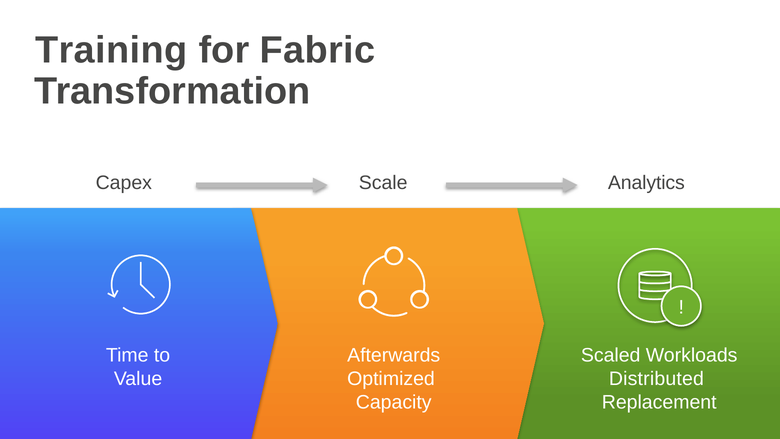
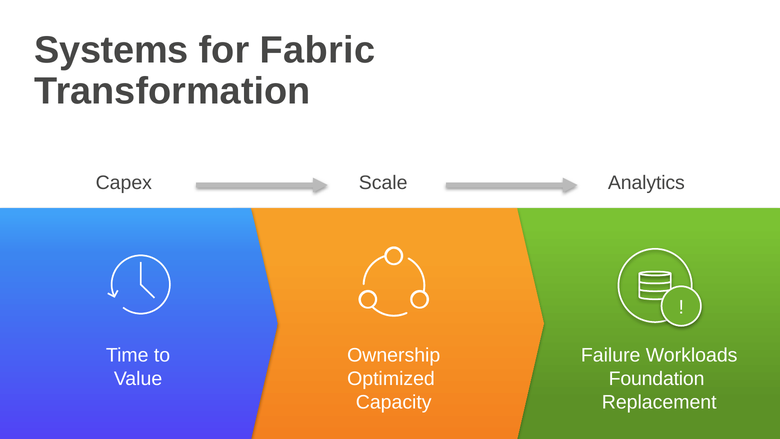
Training: Training -> Systems (112, 50)
Afterwards: Afterwards -> Ownership (394, 355)
Scaled: Scaled -> Failure (611, 355)
Distributed: Distributed -> Foundation (657, 378)
